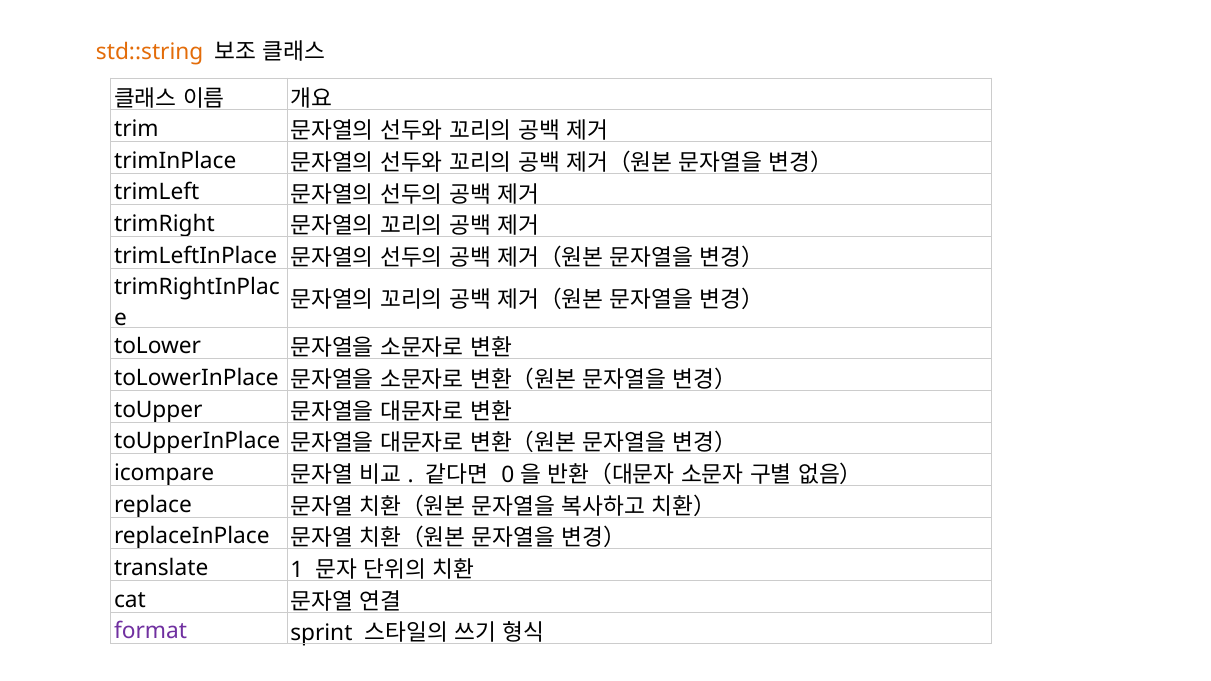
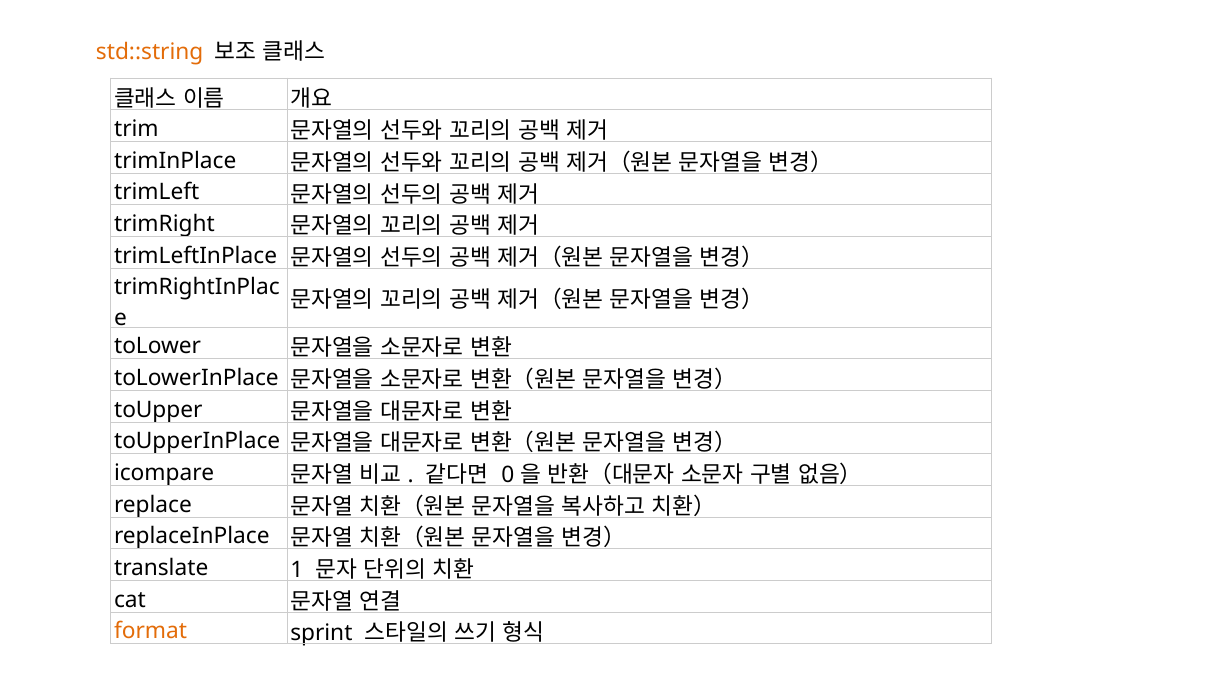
format colour: purple -> orange (151, 632)
